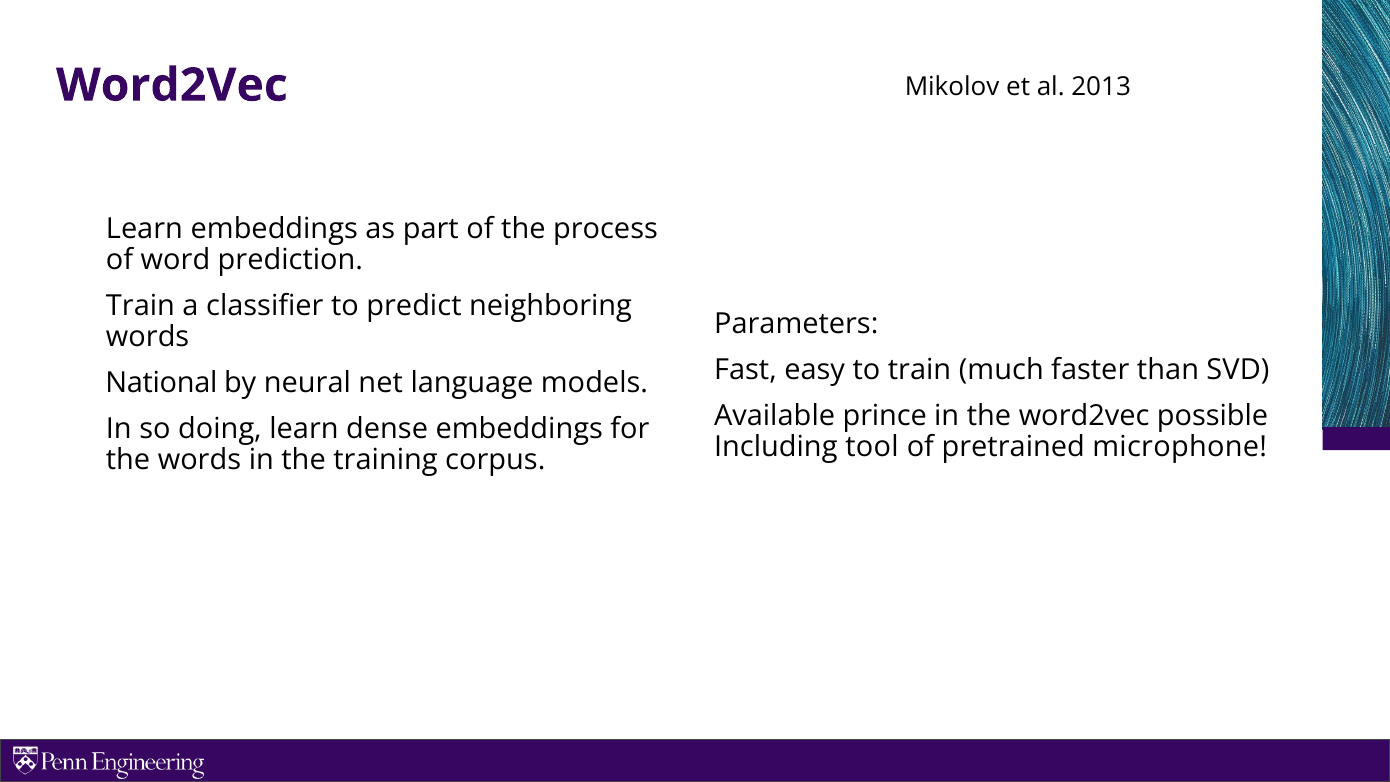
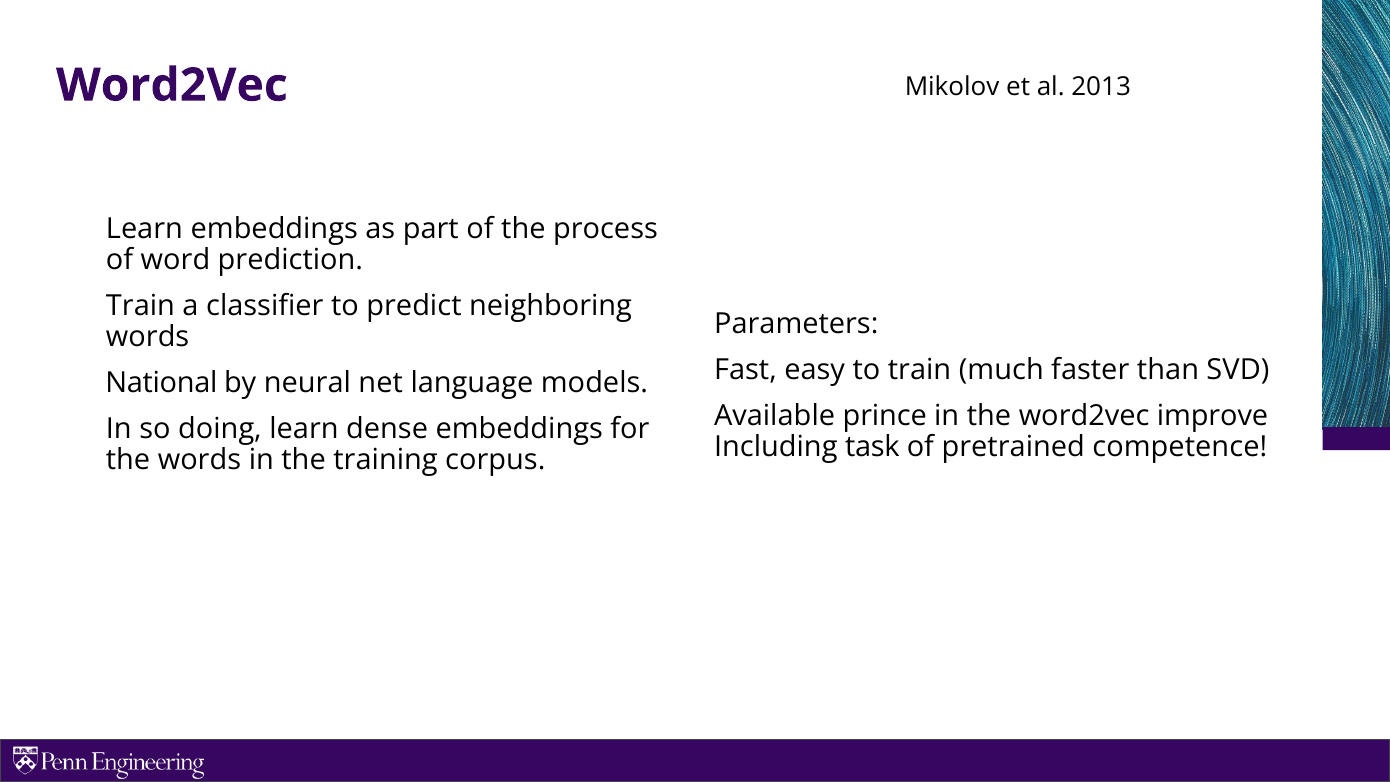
possible: possible -> improve (1213, 416)
tool: tool -> task (872, 447)
microphone: microphone -> competence (1180, 447)
